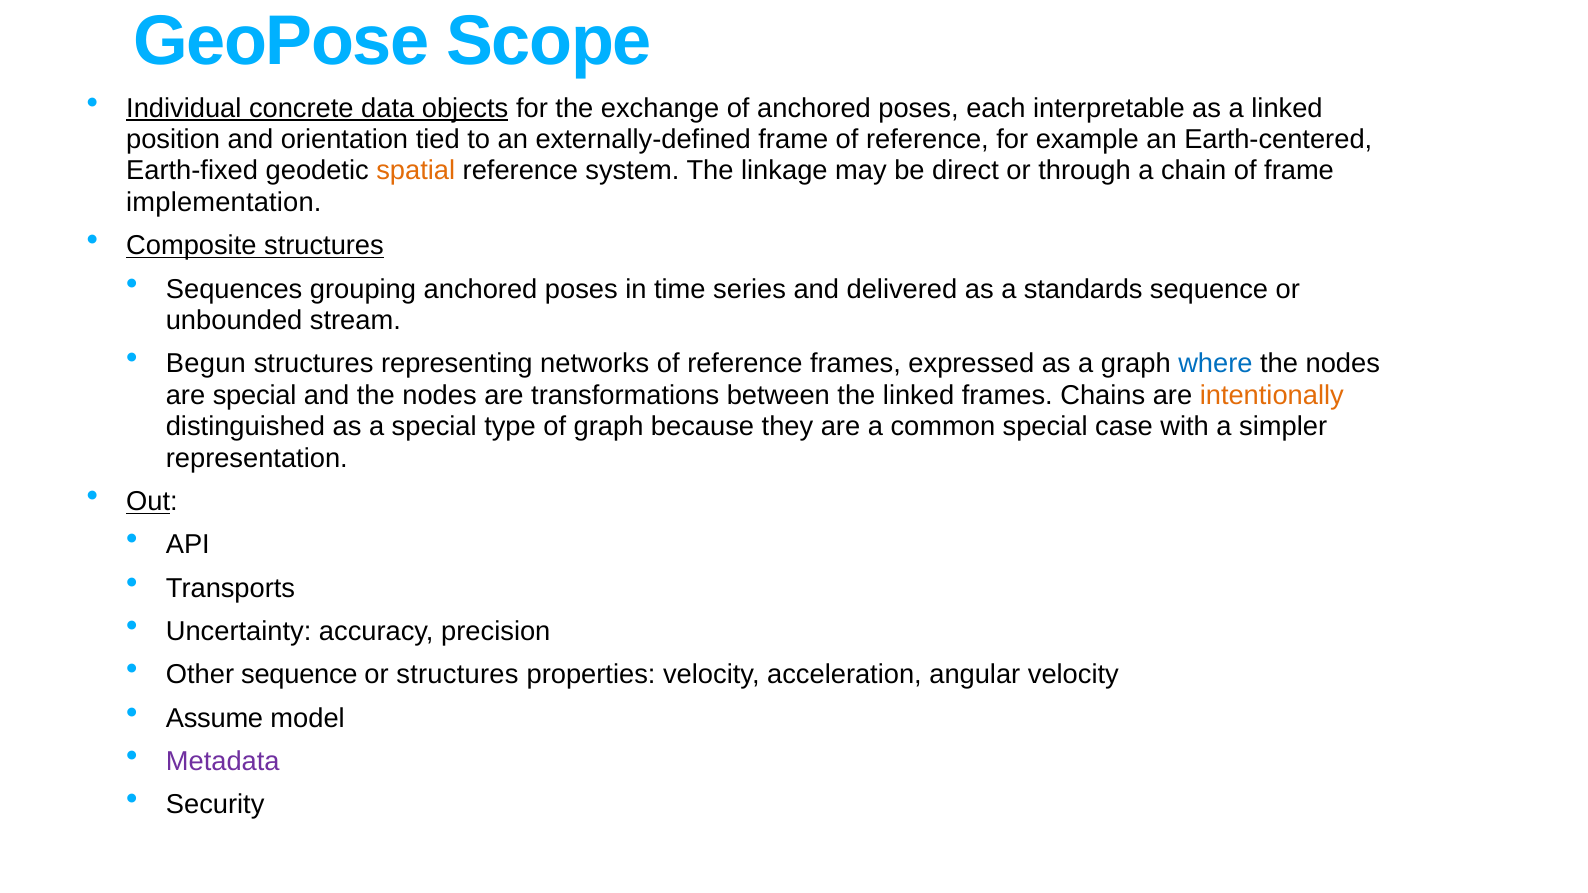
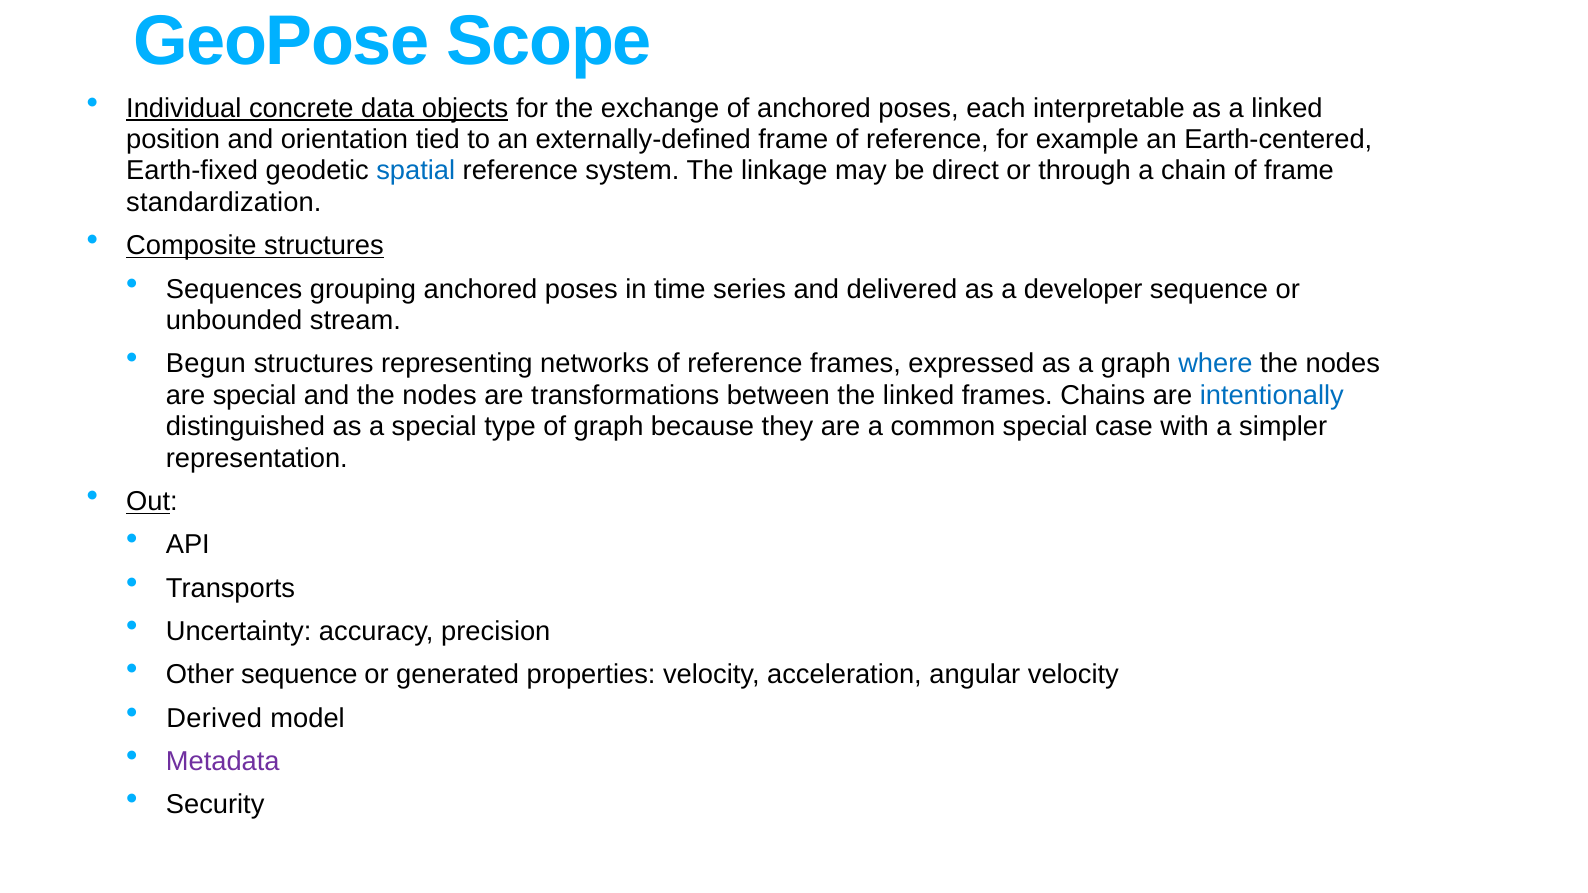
spatial colour: orange -> blue (416, 171)
implementation: implementation -> standardization (224, 202)
standards: standards -> developer (1083, 289)
intentionally colour: orange -> blue (1272, 395)
or structures: structures -> generated (458, 675)
Assume: Assume -> Derived (214, 718)
